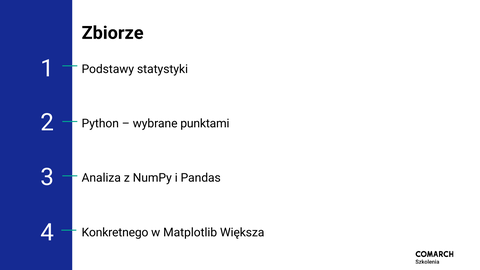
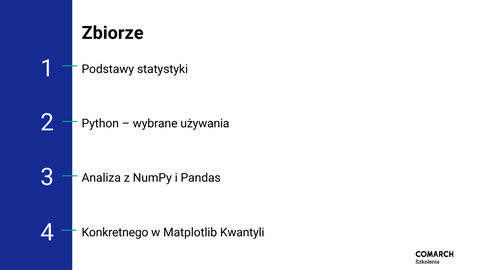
punktami: punktami -> używania (205, 124)
Większa: Większa -> Kwantyli (242, 232)
